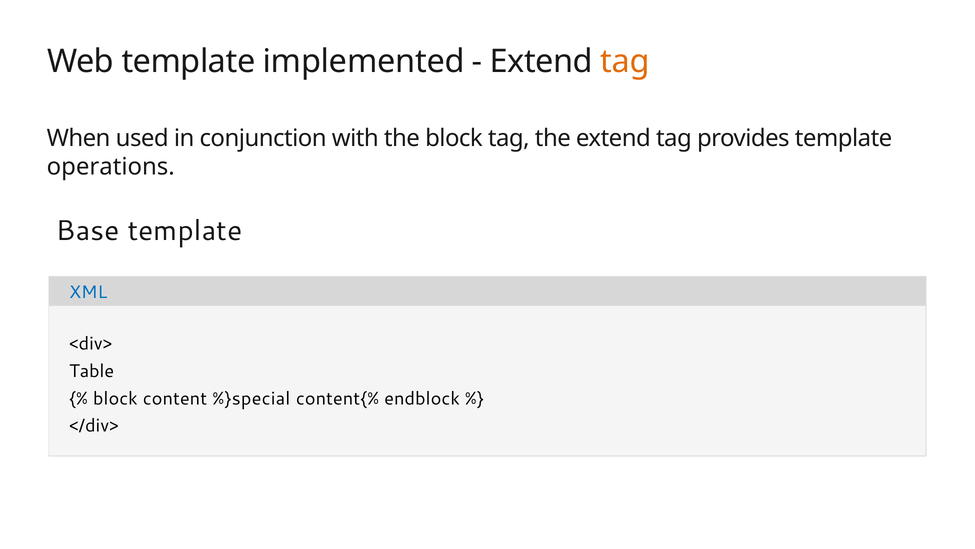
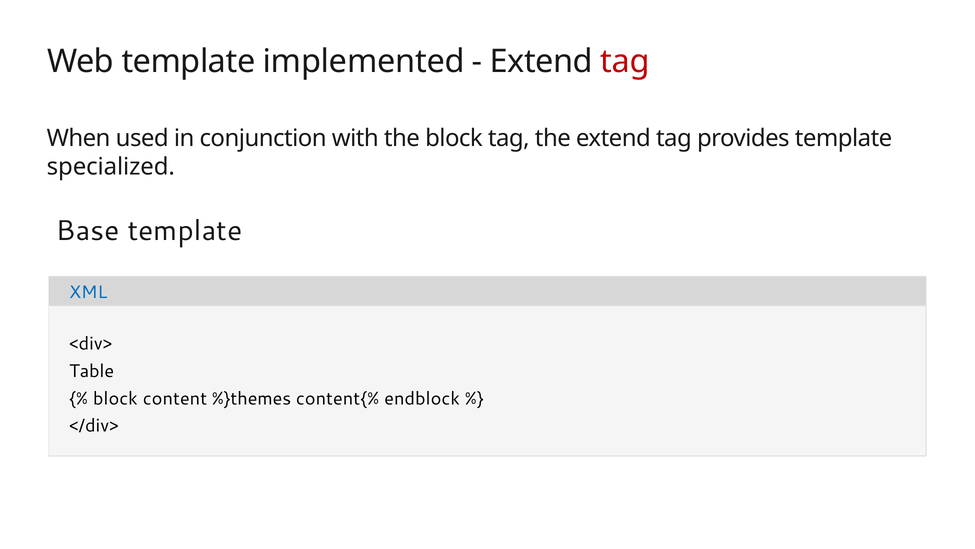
tag colour: orange -> red (625, 61)
operations: operations -> specialized (111, 167)
%}special: %}special -> %}themes (252, 398)
